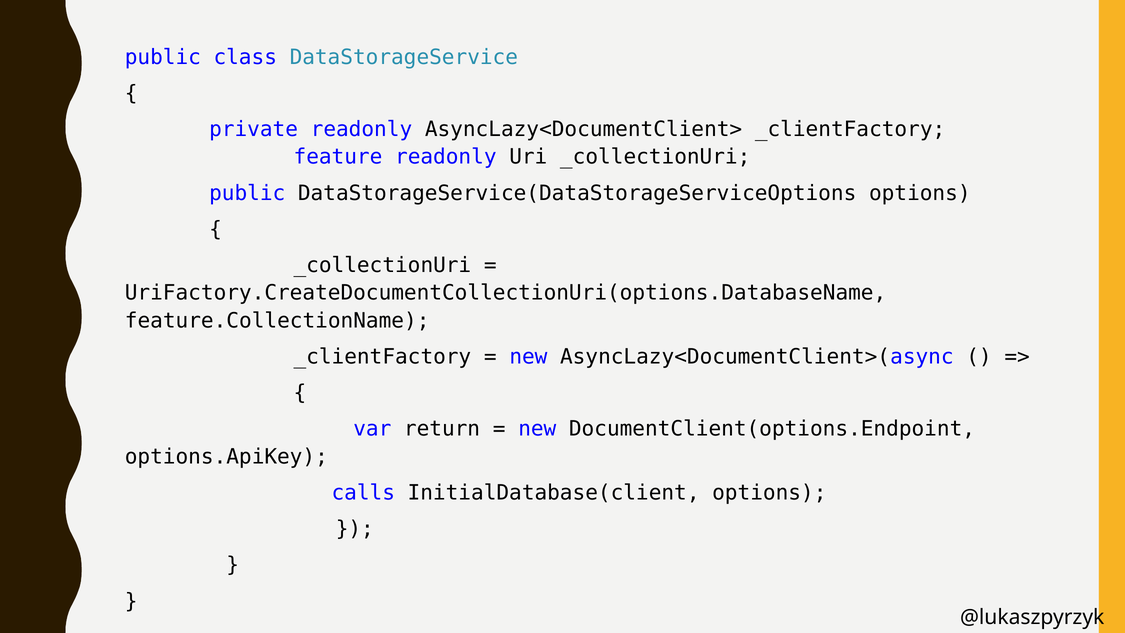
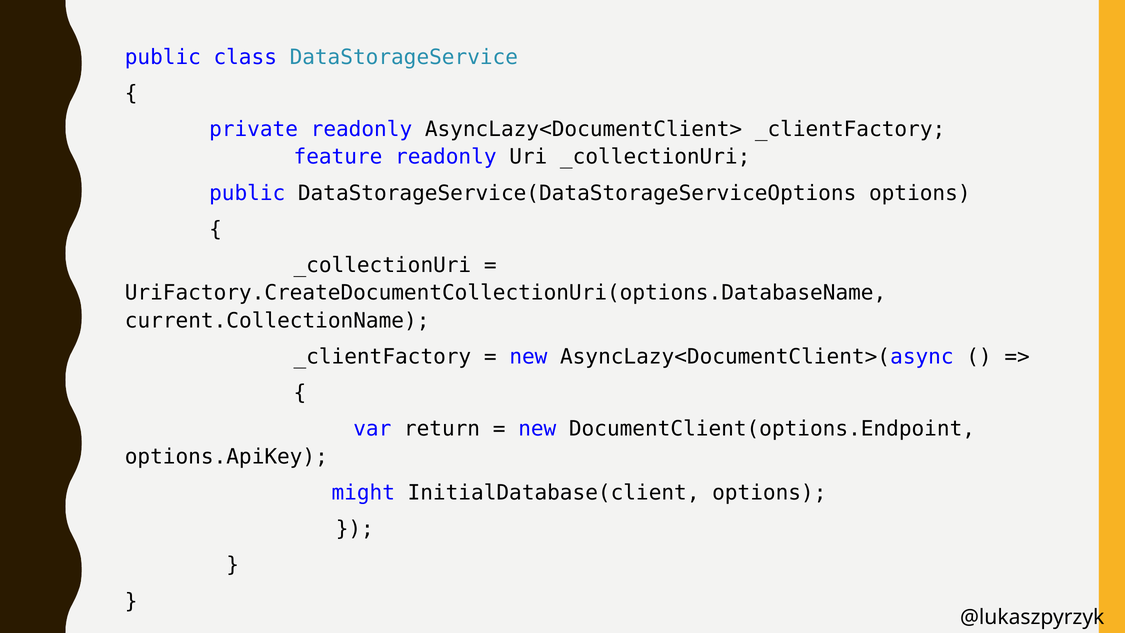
feature.CollectionName: feature.CollectionName -> current.CollectionName (277, 321)
calls: calls -> might (363, 493)
